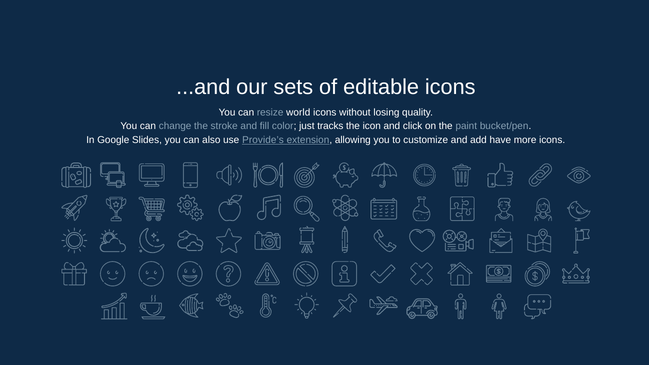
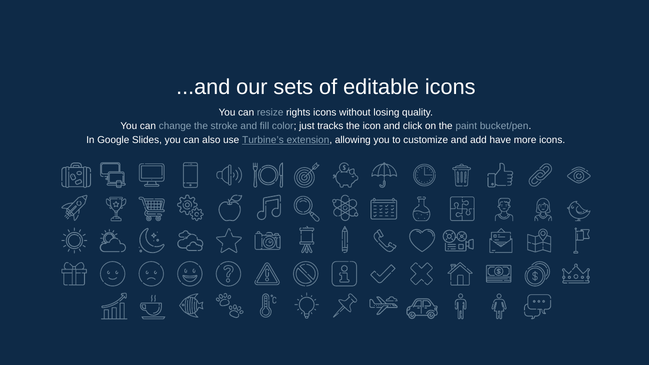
world: world -> rights (298, 112)
Provide’s: Provide’s -> Turbine’s (263, 140)
